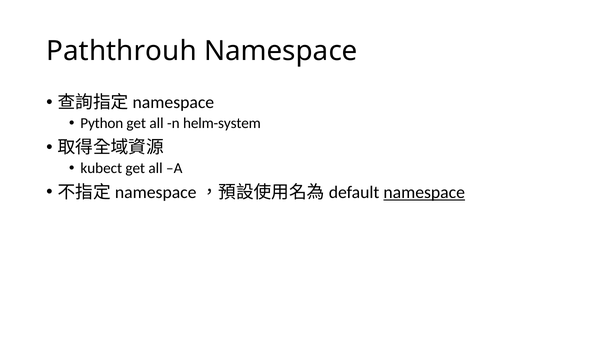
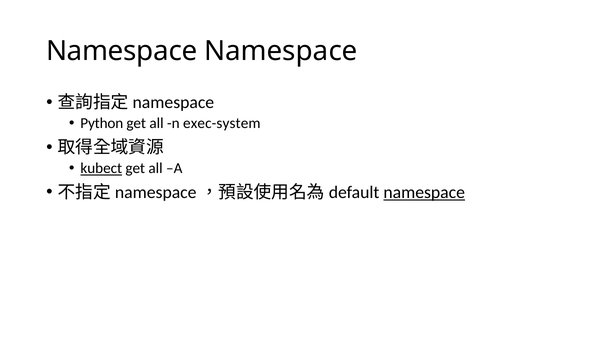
Paththrouh: Paththrouh -> Namespace (122, 51)
helm-system: helm-system -> exec-system (222, 124)
kubect underline: none -> present (101, 169)
